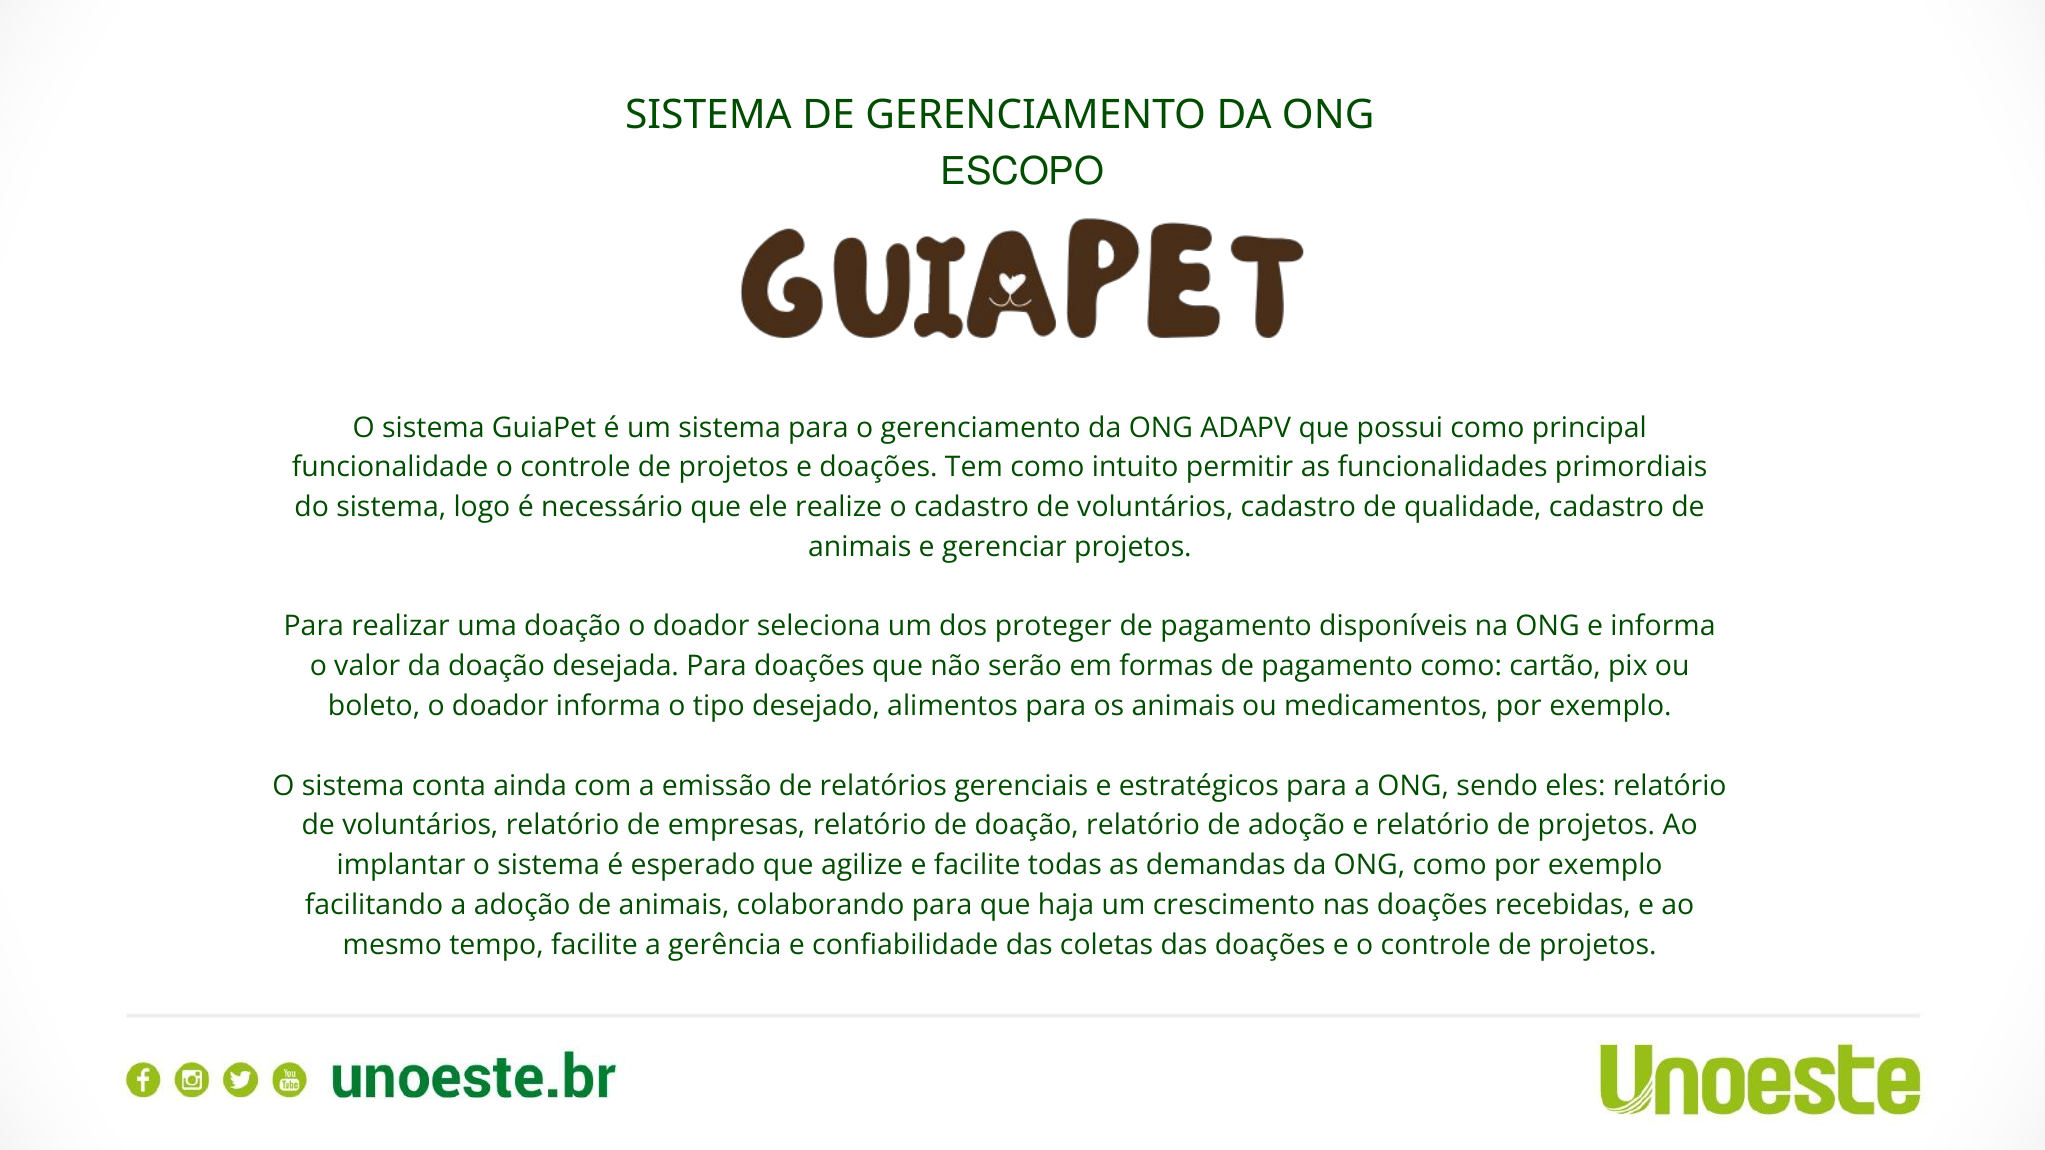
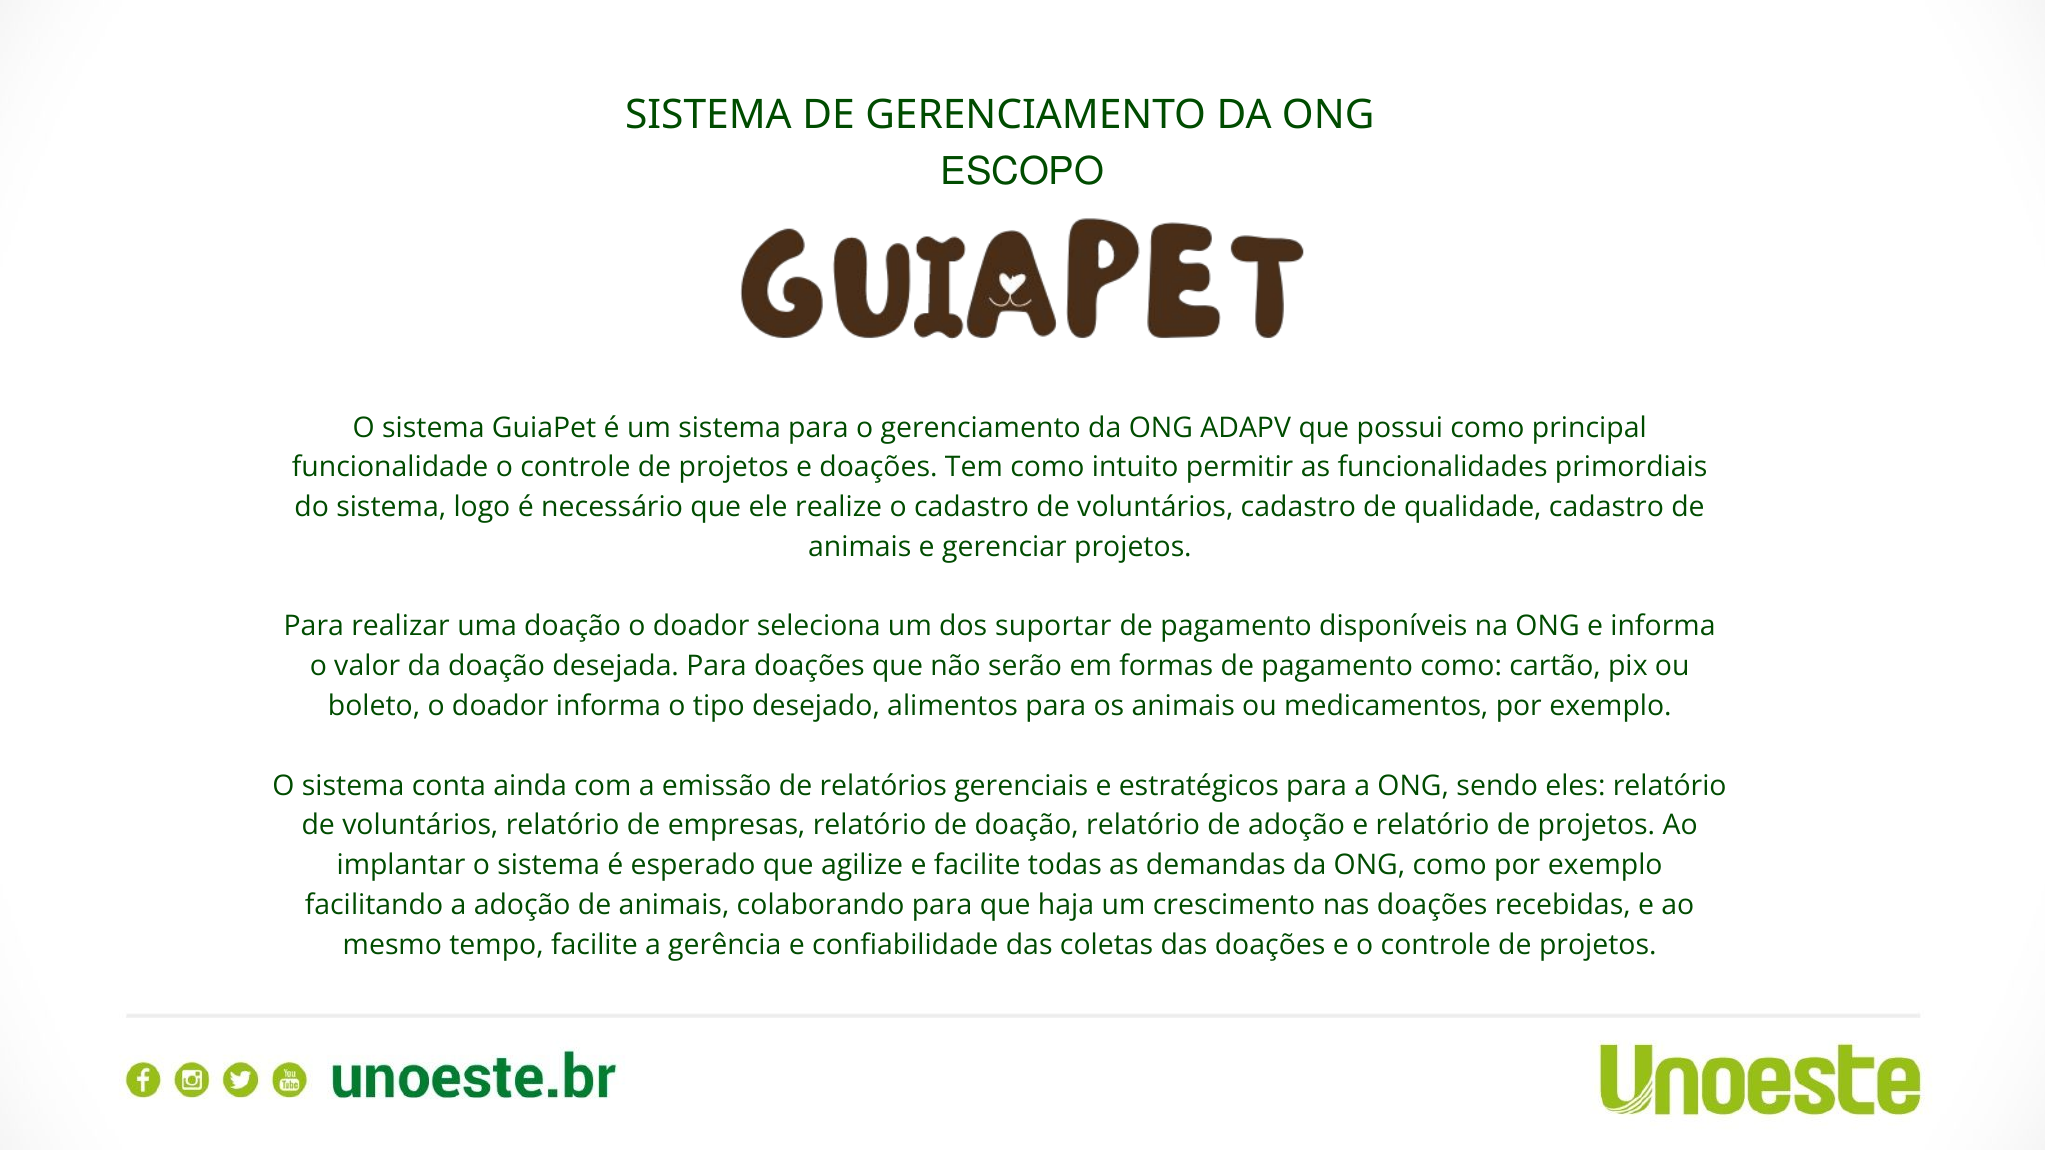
proteger: proteger -> suportar (1053, 627)
